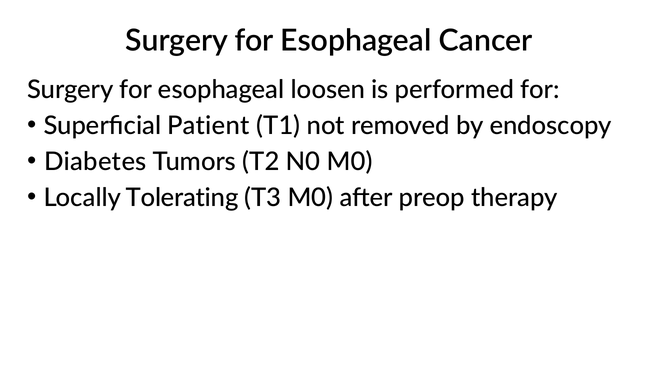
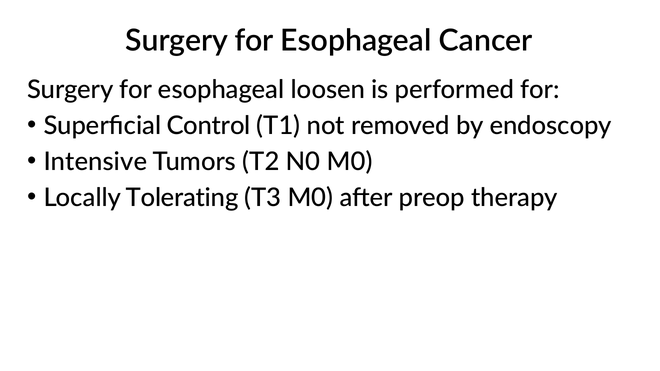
Patient: Patient -> Control (209, 126)
Diabetes: Diabetes -> Intensive (95, 162)
